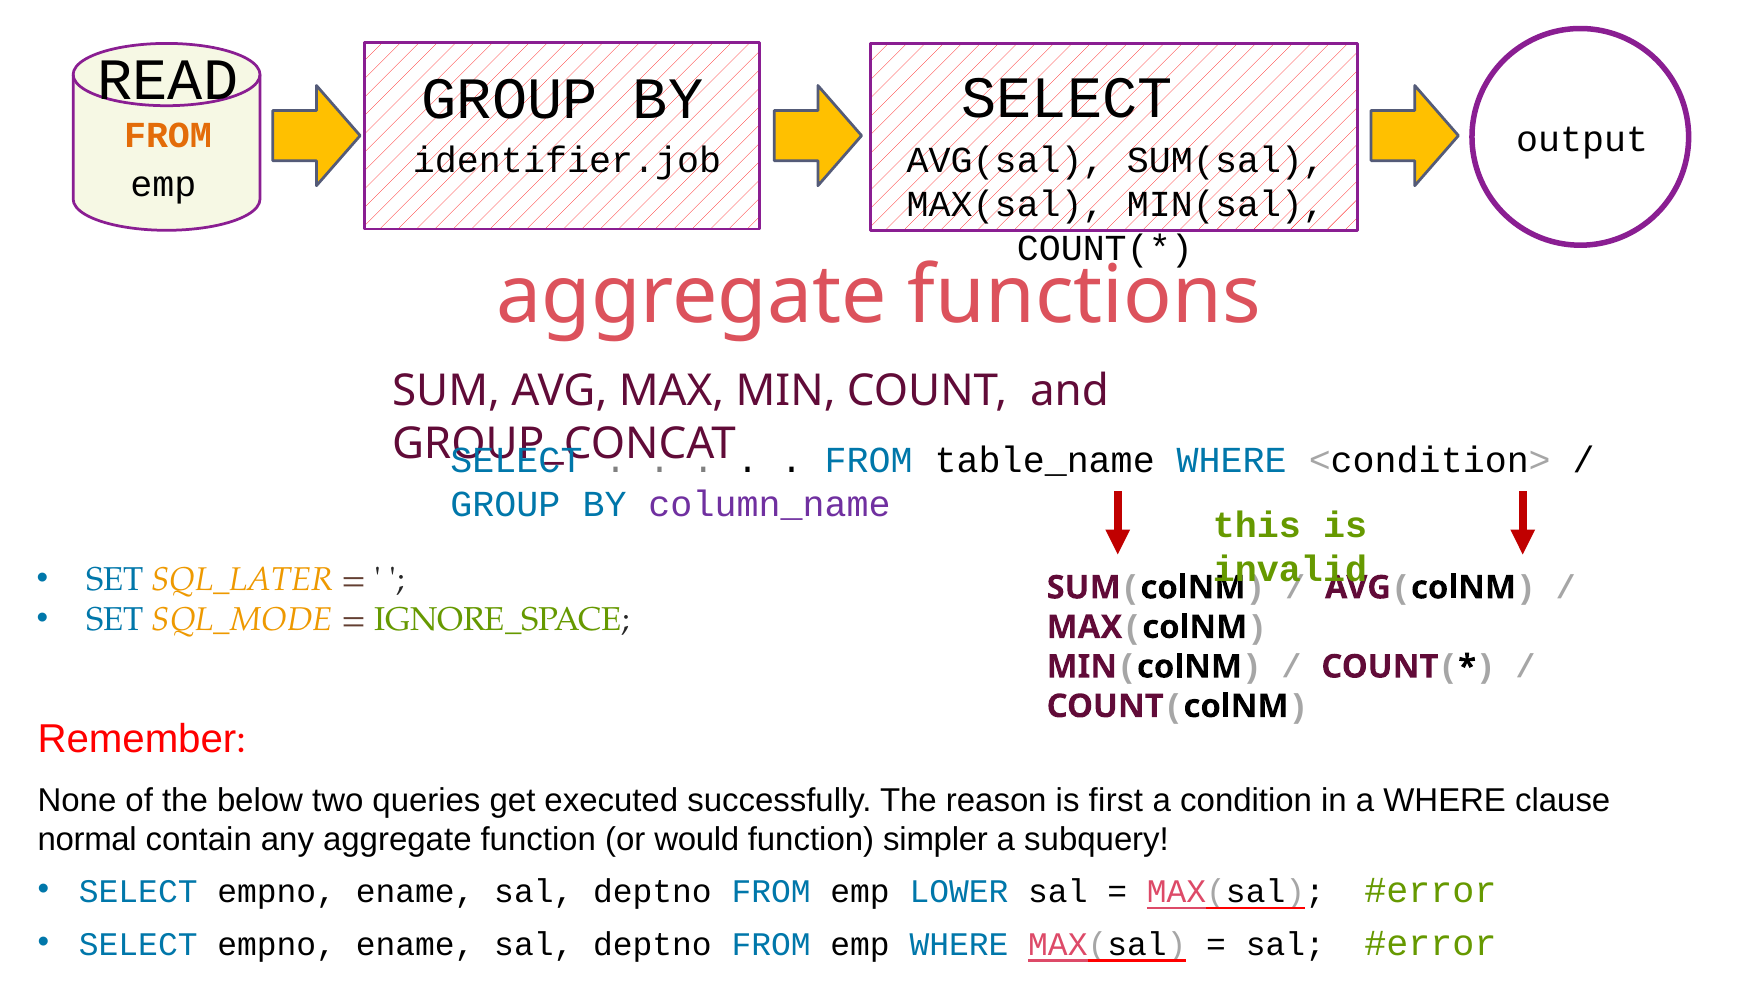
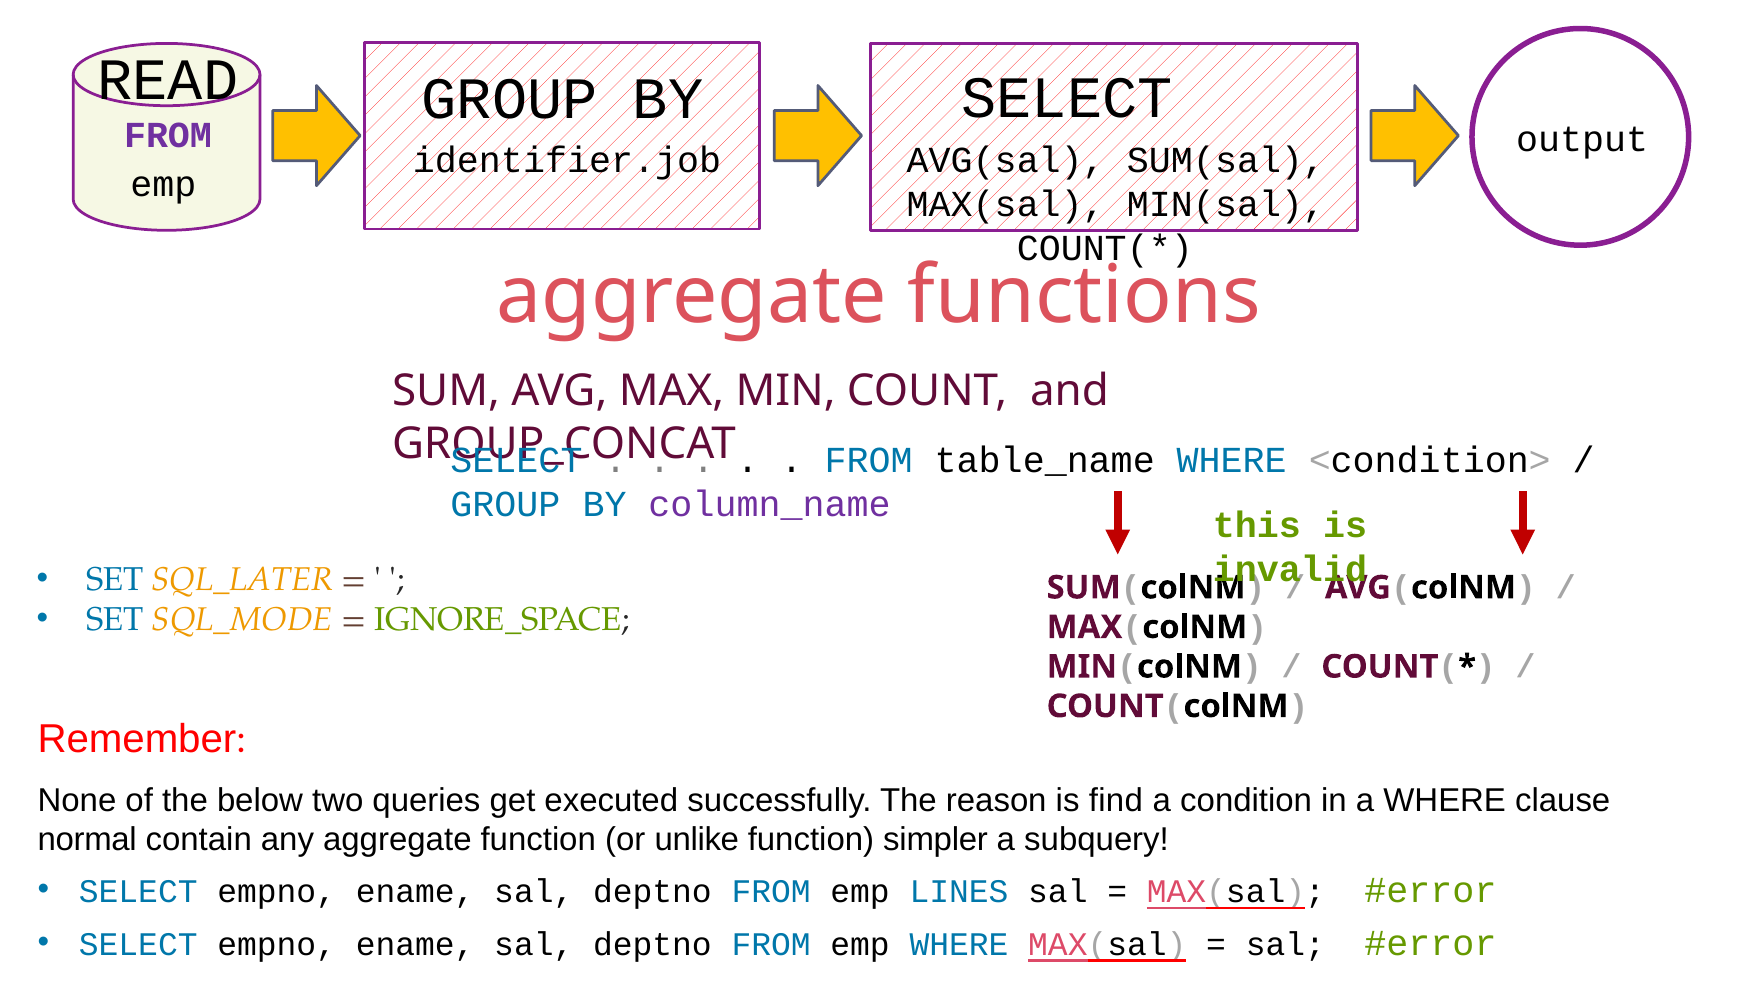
FROM colour: orange -> purple (168, 136)
first: first -> find (1116, 800)
would: would -> unlike (697, 840)
LOWER: LOWER -> LINES (959, 892)
